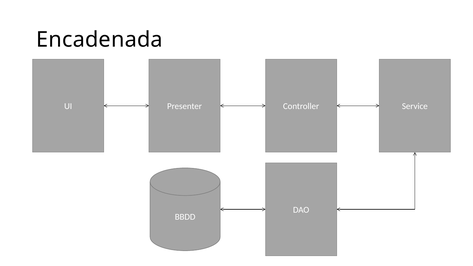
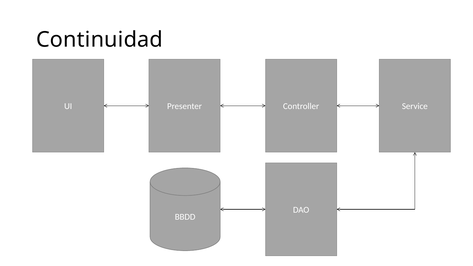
Encadenada: Encadenada -> Continuidad (99, 40)
